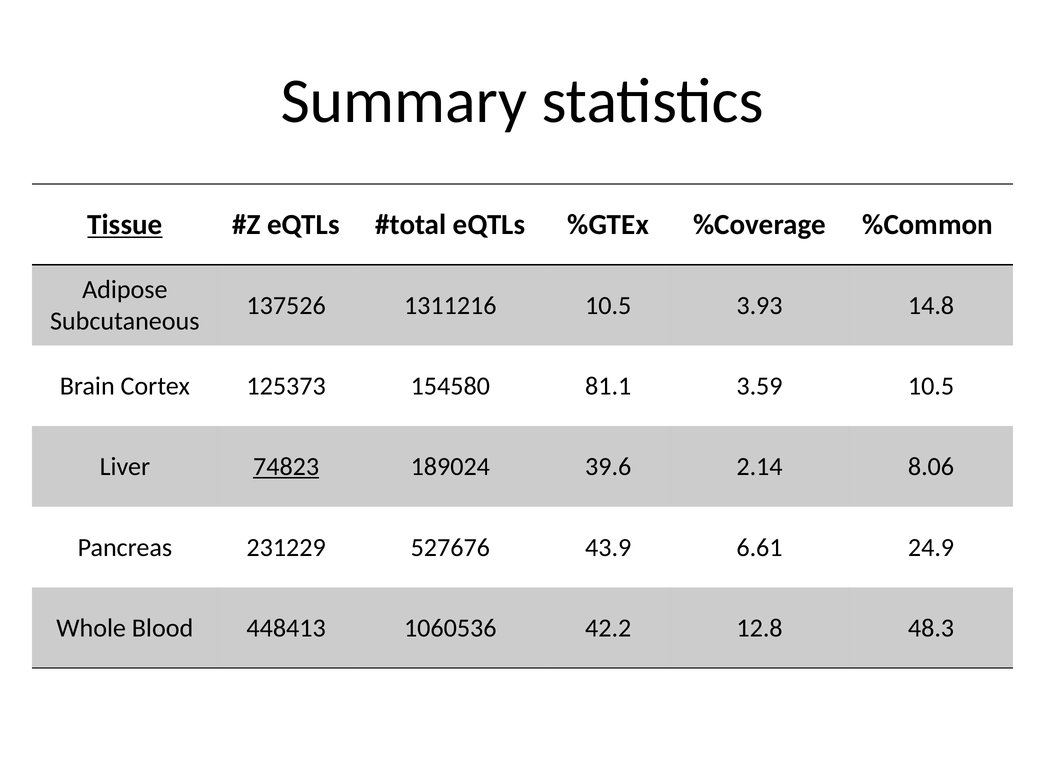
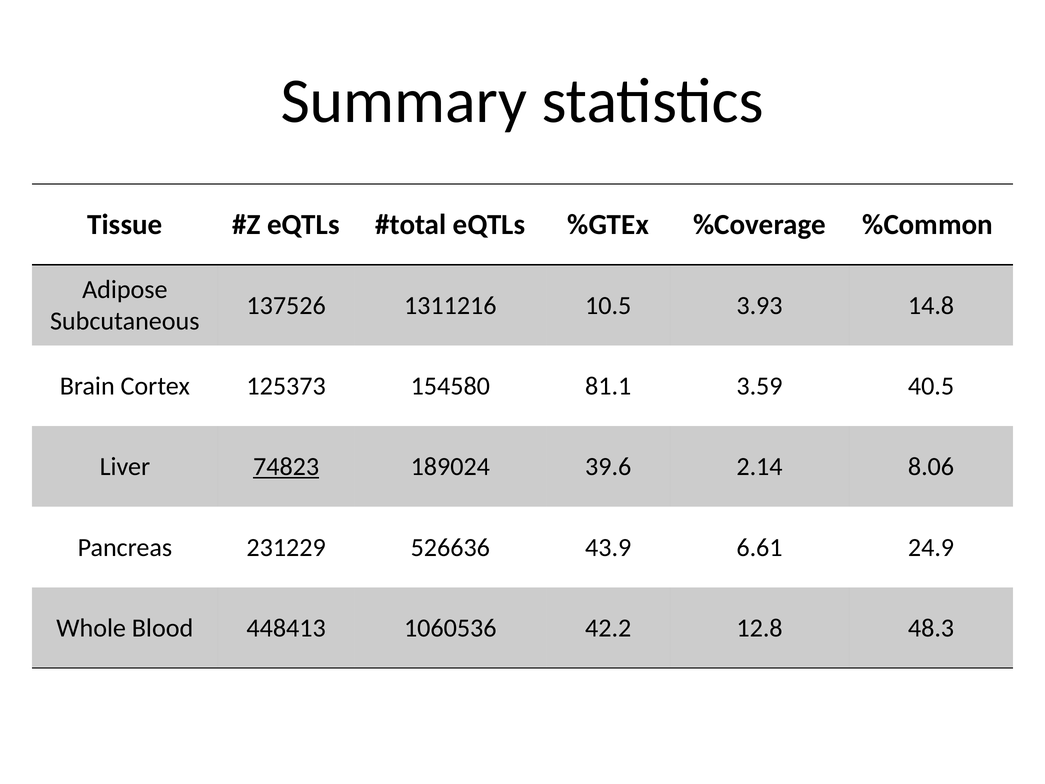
Tissue underline: present -> none (125, 225)
3.59 10.5: 10.5 -> 40.5 (931, 386)
527676: 527676 -> 526636 (450, 547)
